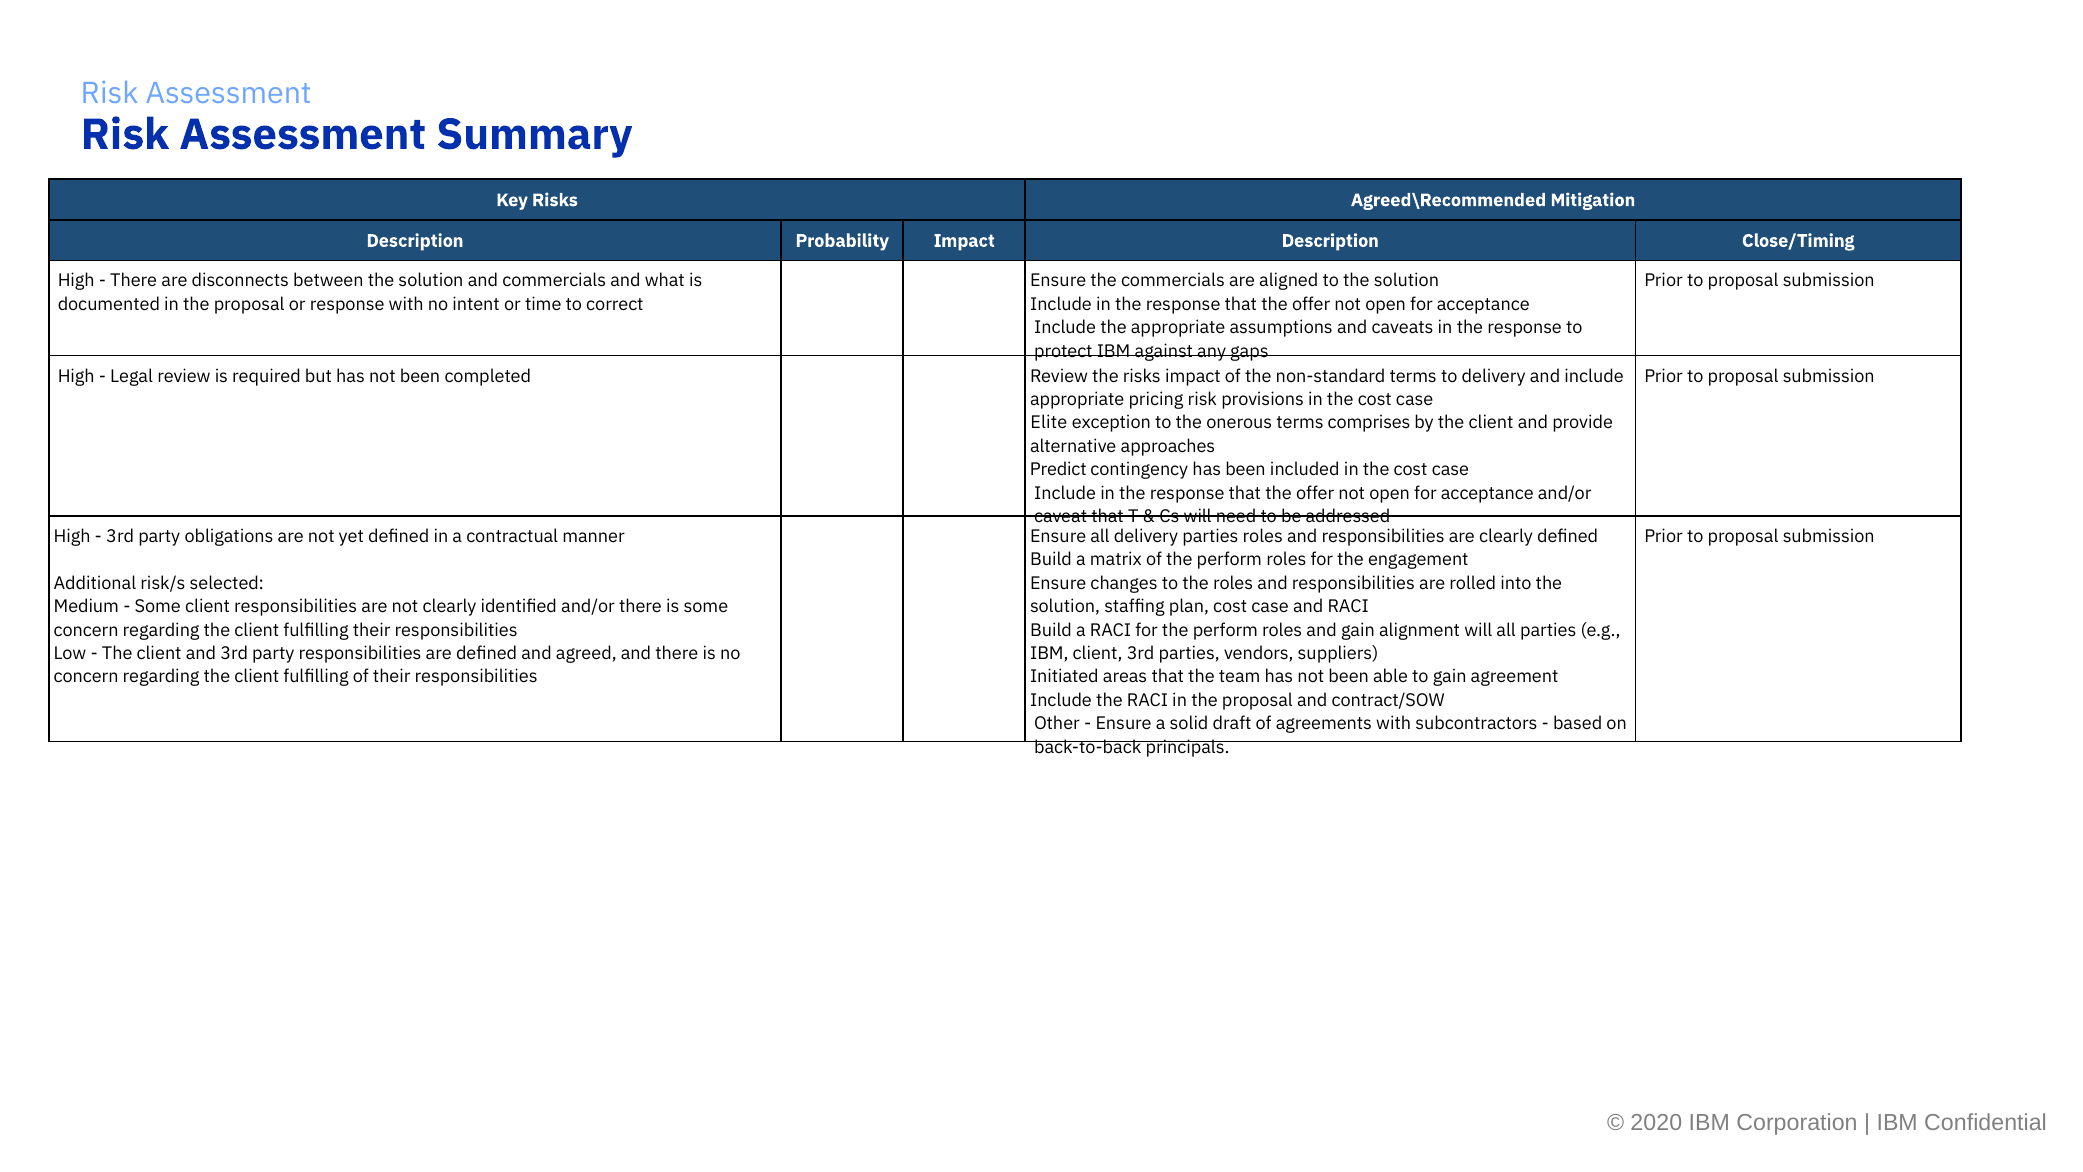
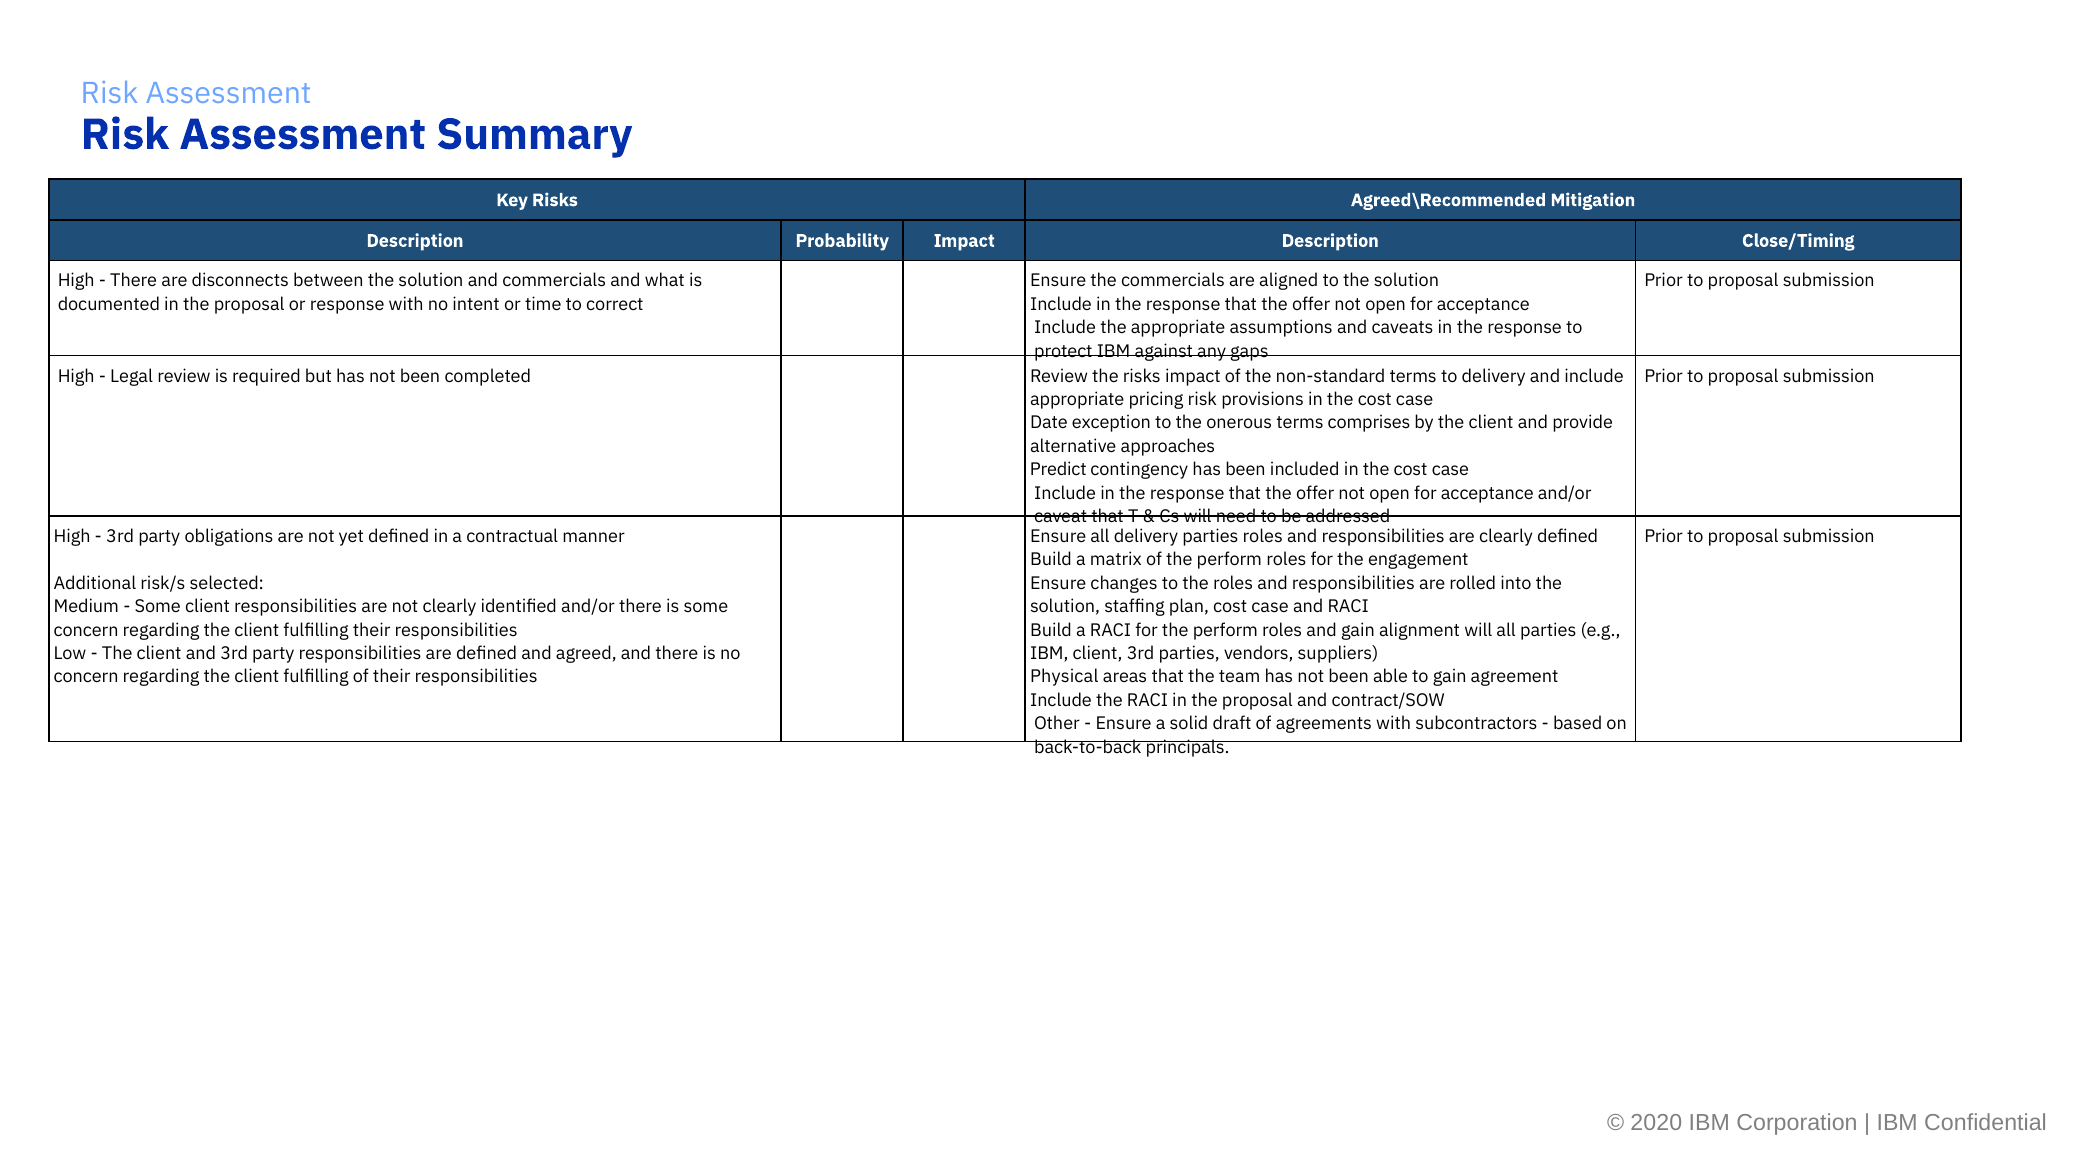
Elite: Elite -> Date (1049, 423)
Initiated: Initiated -> Physical (1064, 677)
